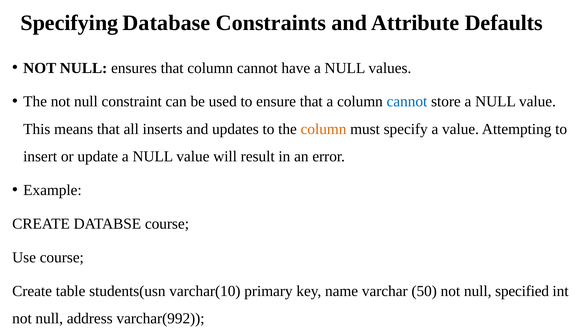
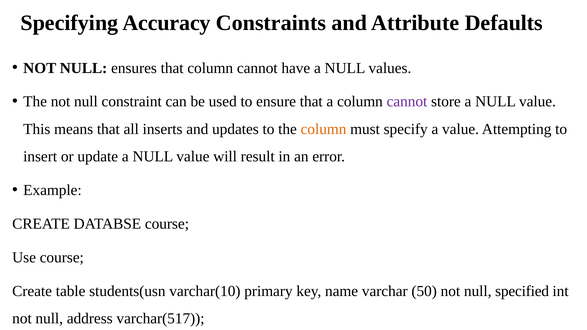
Database: Database -> Accuracy (167, 23)
cannot colour: blue -> purple (407, 102)
varchar(992: varchar(992 -> varchar(517 (160, 319)
